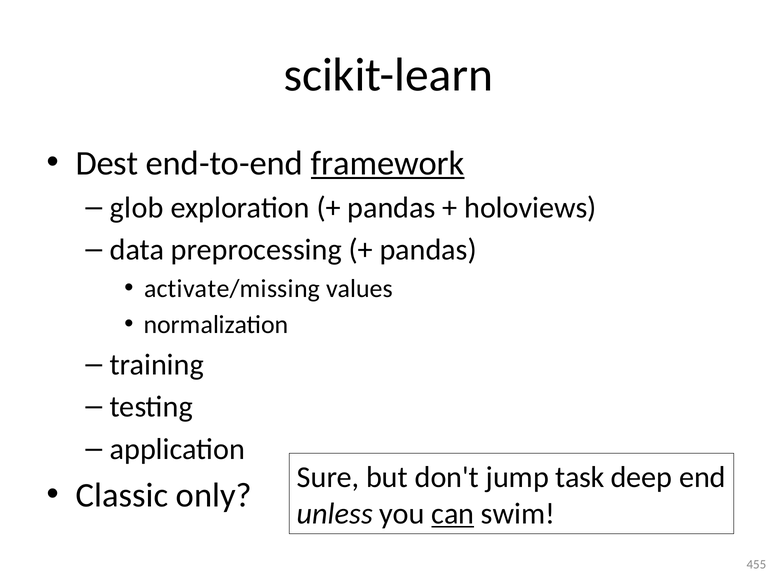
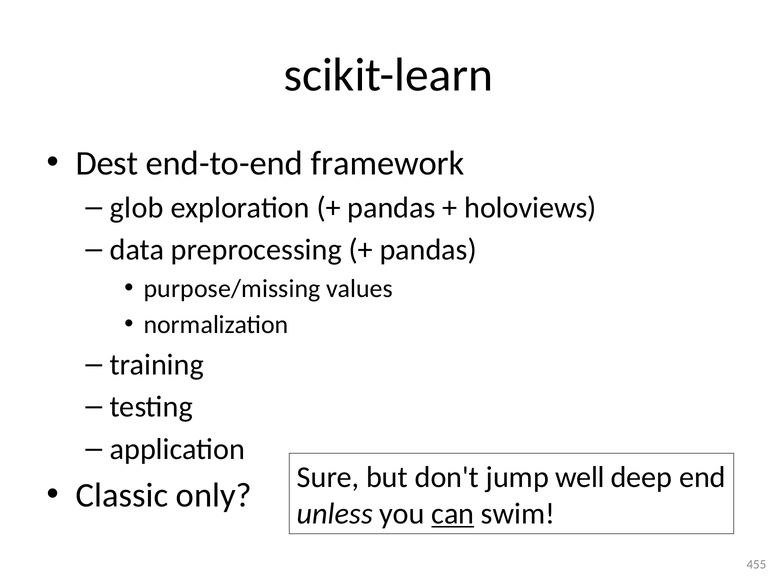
framework underline: present -> none (388, 163)
activate/missing: activate/missing -> purpose/missing (232, 288)
task: task -> well (580, 477)
